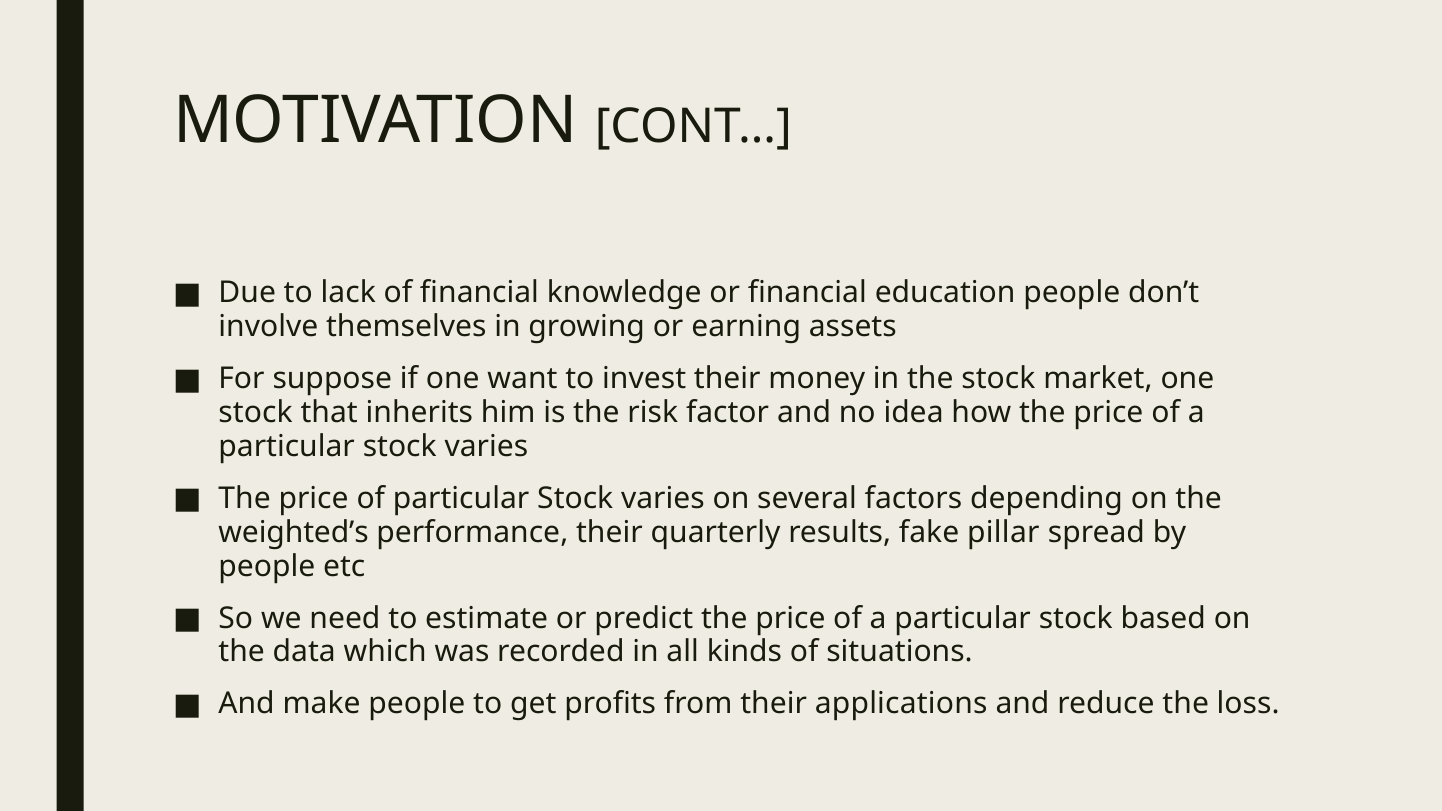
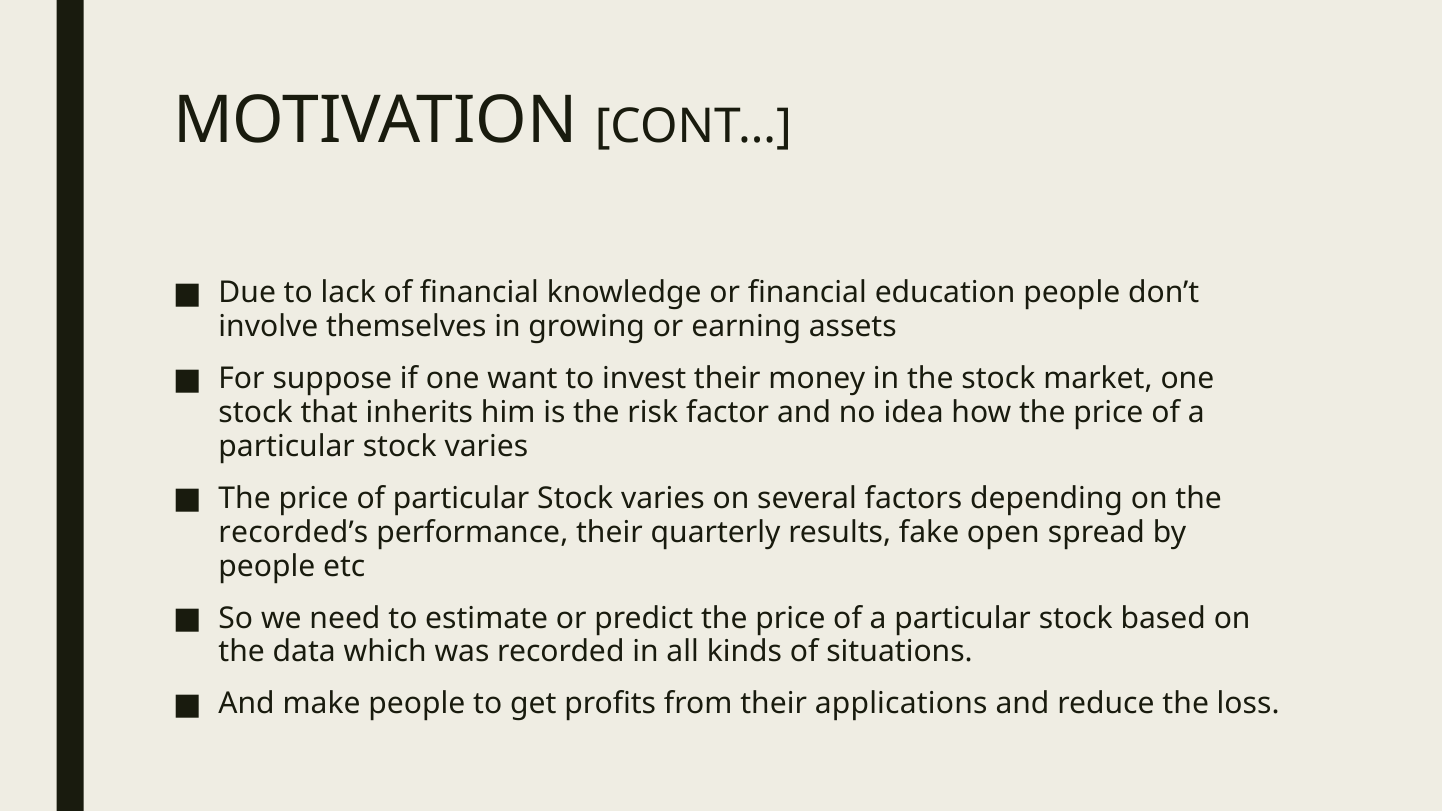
weighted’s: weighted’s -> recorded’s (293, 532)
pillar: pillar -> open (1003, 532)
